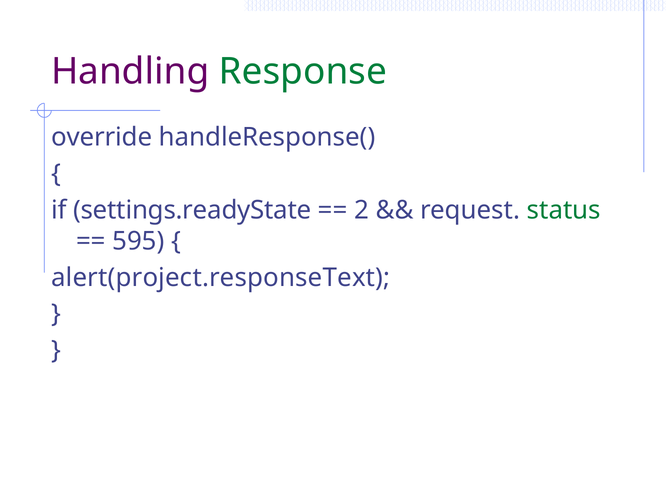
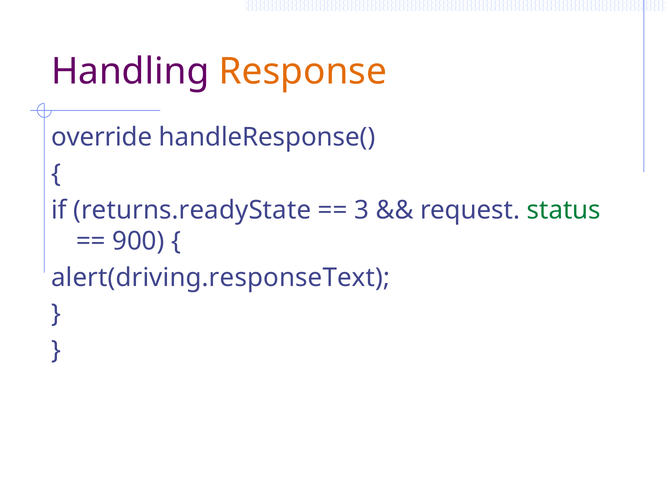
Response colour: green -> orange (303, 71)
settings.readyState: settings.readyState -> returns.readyState (192, 210)
2: 2 -> 3 (362, 210)
595: 595 -> 900 (138, 241)
alert(project.responseText: alert(project.responseText -> alert(driving.responseText (221, 277)
